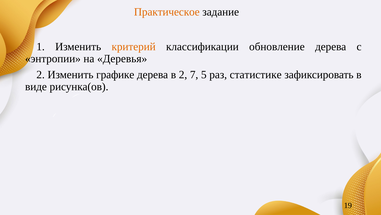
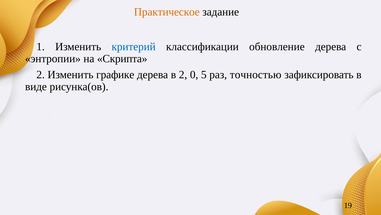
критерий colour: orange -> blue (134, 47)
Деревья: Деревья -> Скрипта (122, 58)
7: 7 -> 0 (194, 74)
статистике: статистике -> точностью (256, 74)
